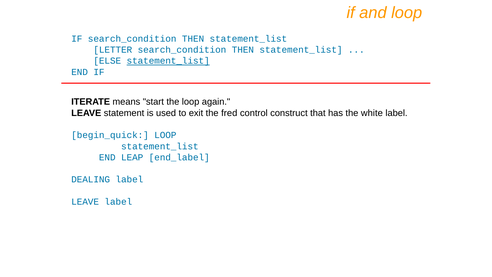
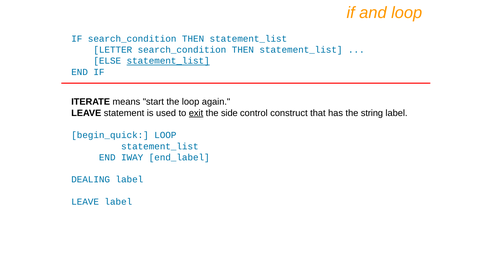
exit underline: none -> present (196, 113)
fred: fred -> side (229, 113)
white: white -> string (372, 113)
LEAP: LEAP -> IWAY (132, 157)
